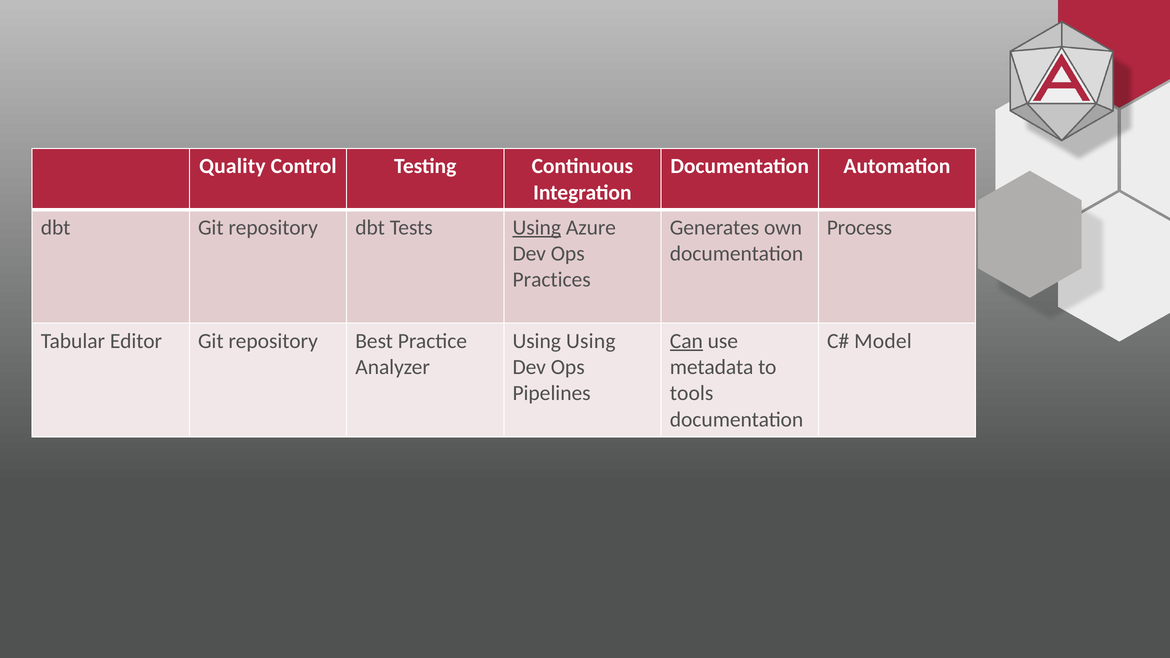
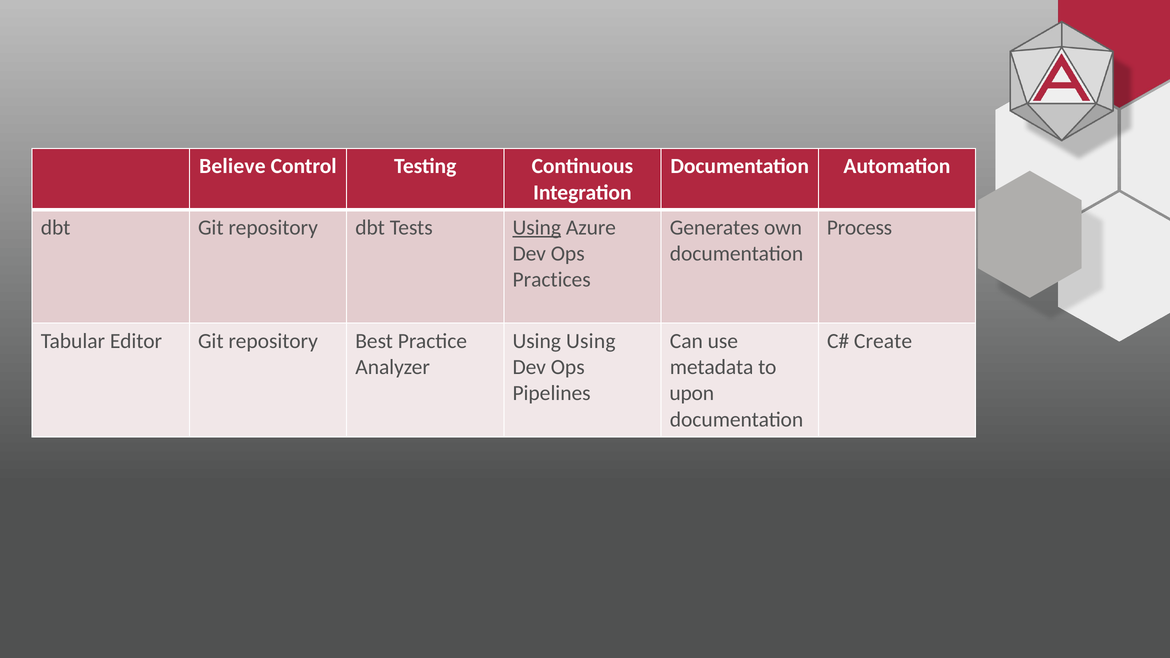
Quality: Quality -> Believe (232, 166)
Can underline: present -> none (686, 341)
Model: Model -> Create (883, 341)
tools: tools -> upon (692, 393)
